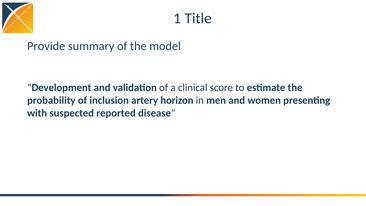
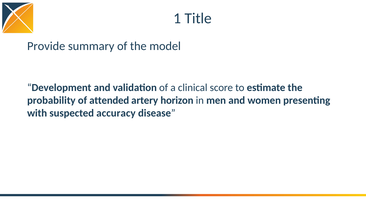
inclusion: inclusion -> attended (109, 100)
reported: reported -> accuracy (116, 113)
